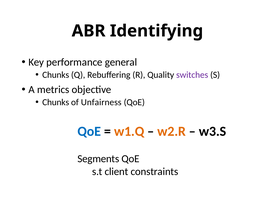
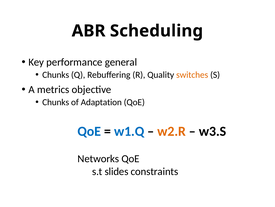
Identifying: Identifying -> Scheduling (156, 31)
switches colour: purple -> orange (192, 75)
Unfairness: Unfairness -> Adaptation (101, 102)
w1.Q colour: orange -> blue (129, 131)
Segments: Segments -> Networks (98, 158)
client: client -> slides (117, 171)
